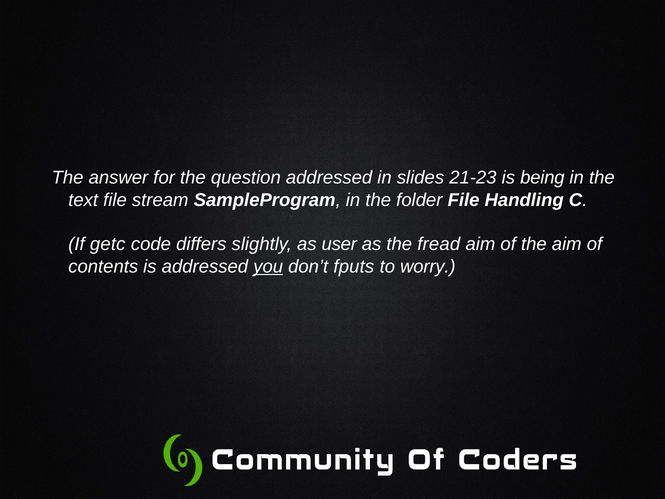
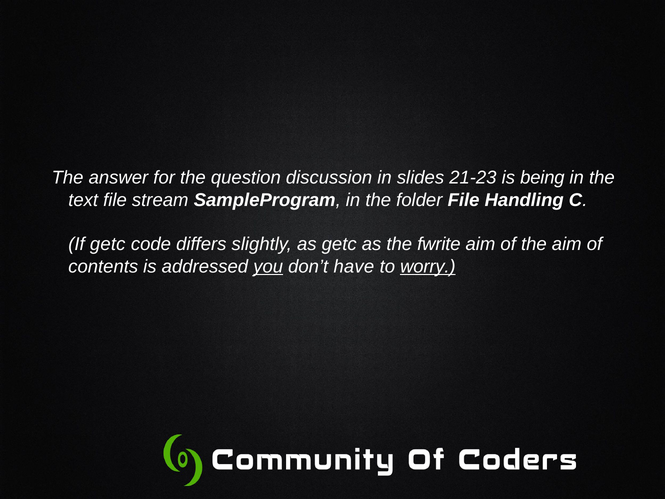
question addressed: addressed -> discussion (329, 178)
as user: user -> getc (339, 244)
fread: fread -> fwrite (439, 244)
fputs: fputs -> have (354, 266)
worry underline: none -> present (428, 266)
